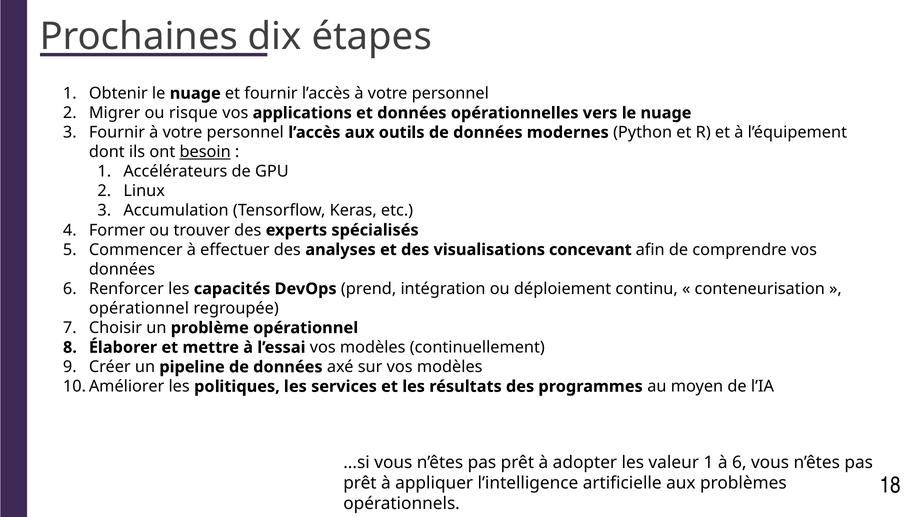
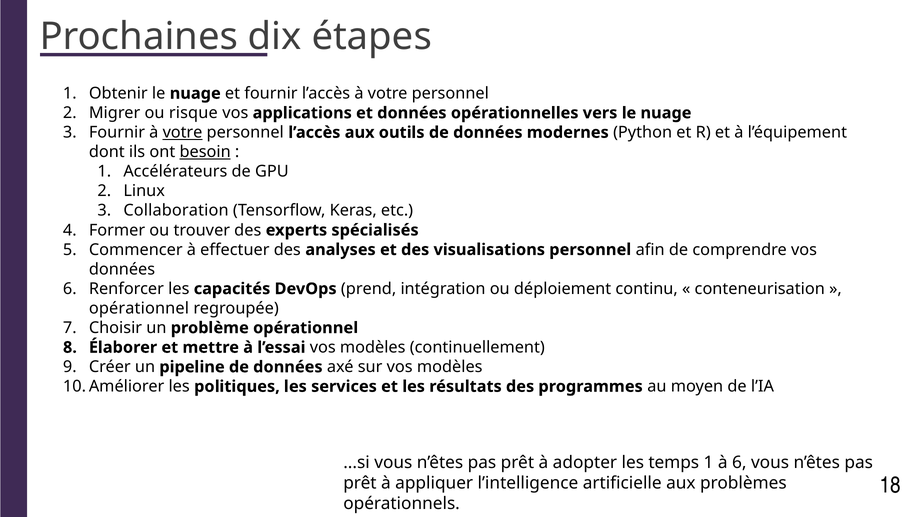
votre underline: none -> present (182, 133)
Accumulation: Accumulation -> Collaboration (176, 211)
visualisations concevant: concevant -> personnel (590, 250)
valeur: valeur -> temps (674, 463)
